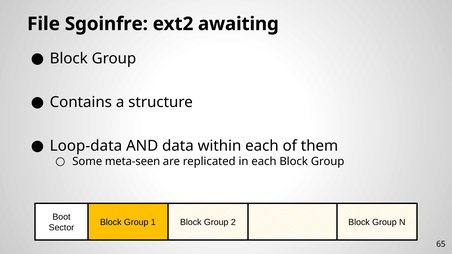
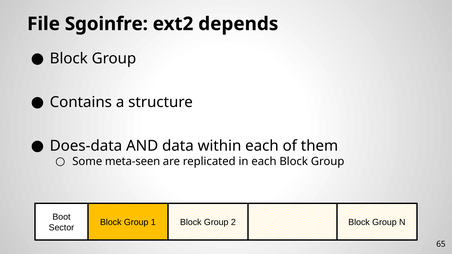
awaiting: awaiting -> depends (238, 24)
Loop-data: Loop-data -> Does-data (86, 146)
